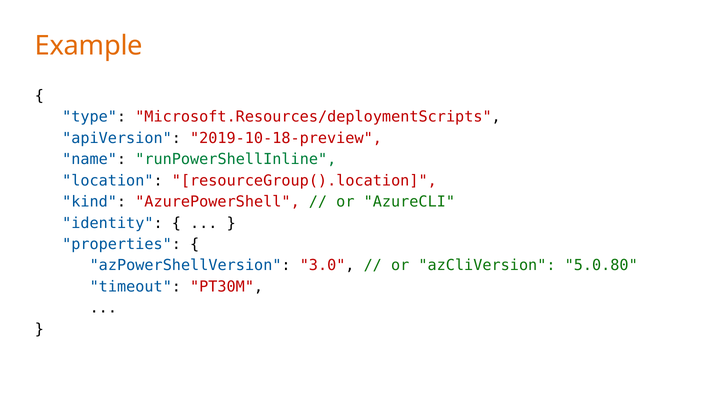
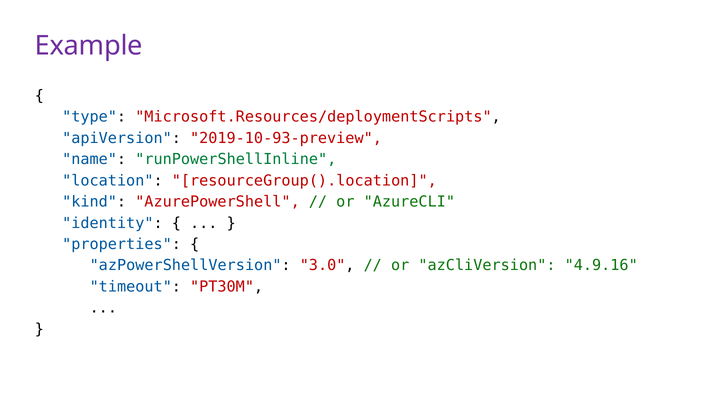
Example colour: orange -> purple (89, 46)
2019-10-18-preview: 2019-10-18-preview -> 2019-10-93-preview (286, 138)
5.0.80: 5.0.80 -> 4.9.16 (601, 265)
